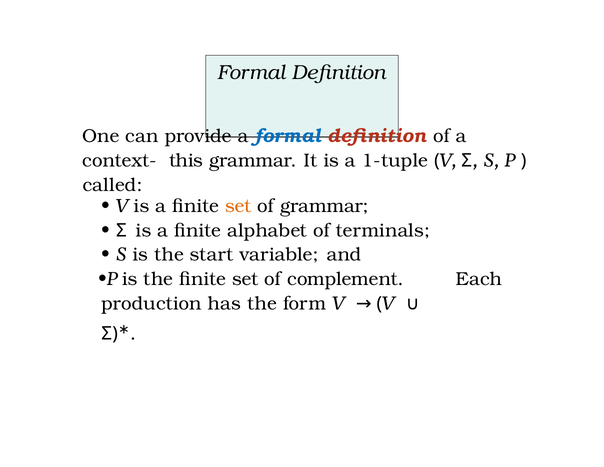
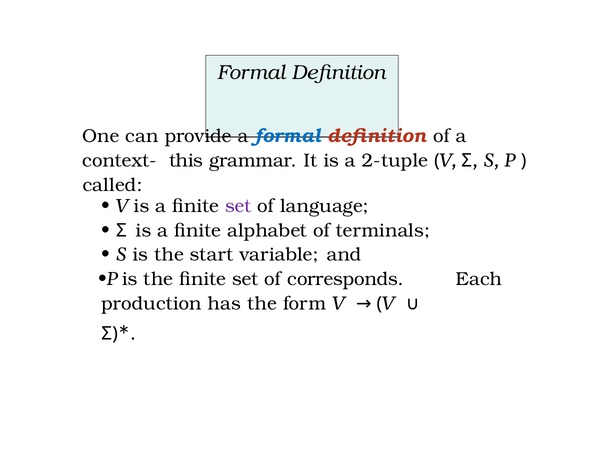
1-tuple: 1-tuple -> 2-tuple (395, 161)
set colour: orange -> purple (238, 206)
of grammar: grammar -> language (324, 206)
complement: complement -> corresponds (346, 279)
